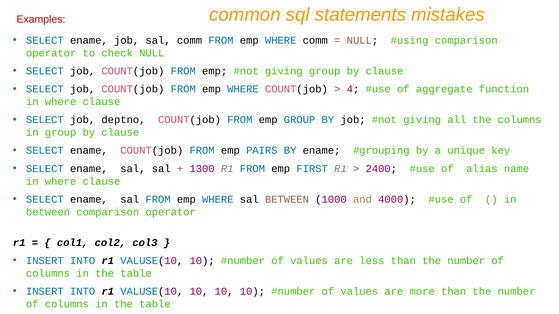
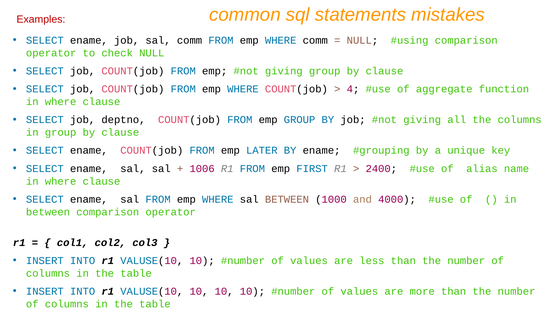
PAIRS: PAIRS -> LATER (262, 151)
1300: 1300 -> 1006 (202, 169)
